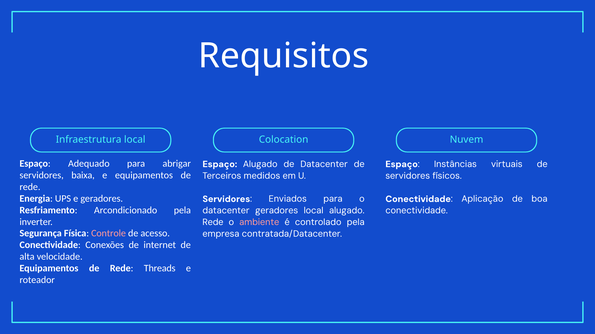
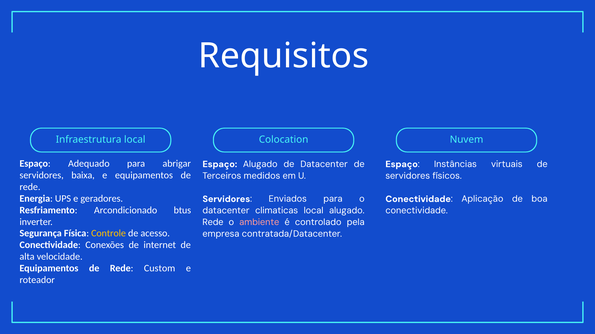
Arcondicionado pela: pela -> btus (182, 211)
datacenter geradores: geradores -> climaticas (277, 211)
Controle colour: pink -> yellow (109, 234)
Threads: Threads -> Custom (160, 269)
